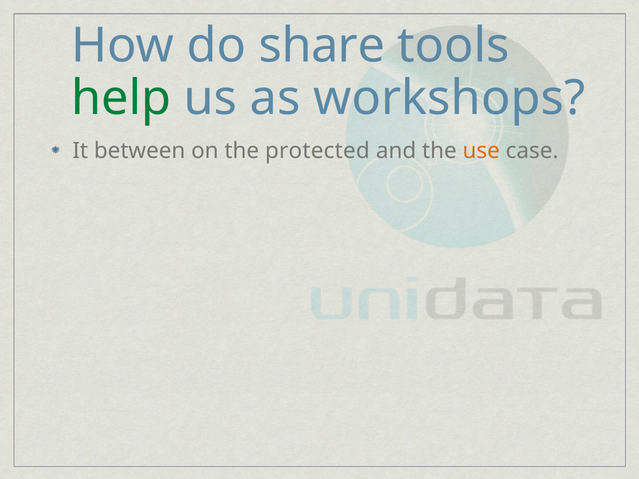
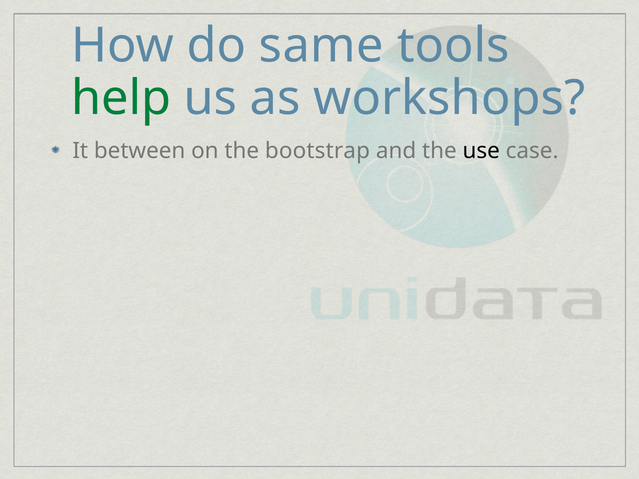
share: share -> same (321, 46)
protected: protected -> bootstrap (317, 151)
use colour: orange -> black (481, 151)
